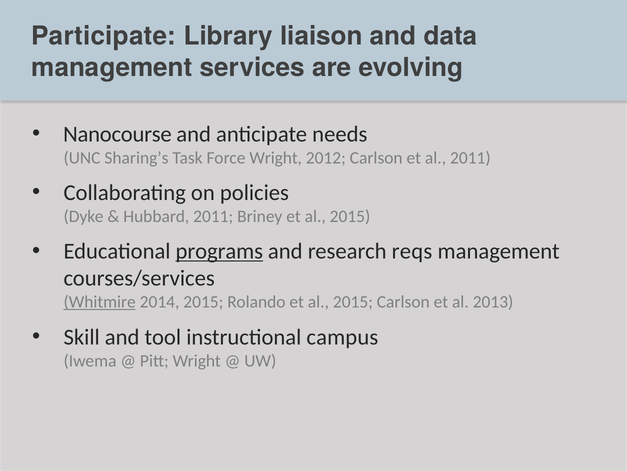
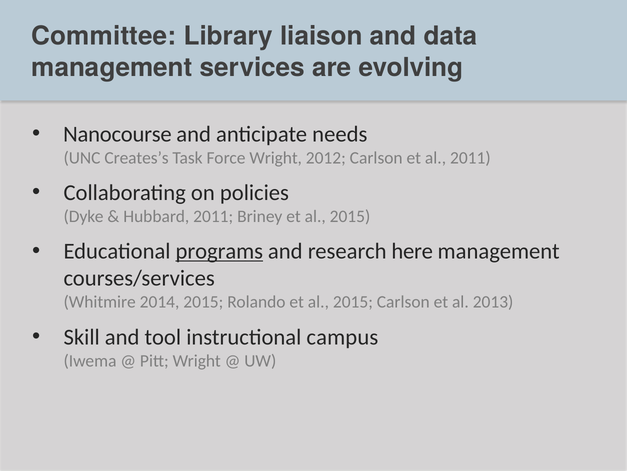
Participate: Participate -> Committee (104, 36)
Sharing’s: Sharing’s -> Creates’s (137, 158)
reqs: reqs -> here (412, 251)
Whitmire underline: present -> none (100, 302)
